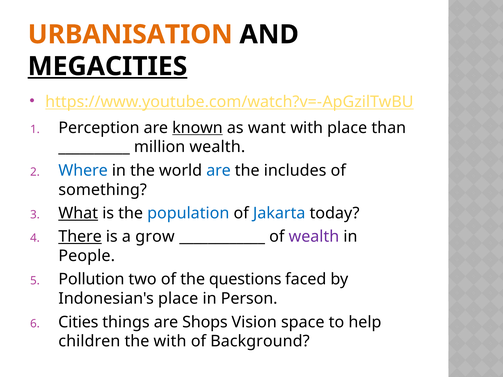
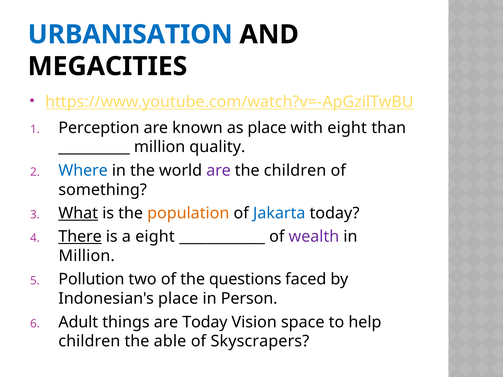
URBANISATION colour: orange -> blue (130, 35)
MEGACITIES underline: present -> none (107, 66)
known underline: present -> none (197, 128)
as want: want -> place (267, 128)
with place: place -> eight (347, 128)
million wealth: wealth -> quality (217, 147)
are colour: blue -> purple (219, 171)
the includes: includes -> children (295, 171)
population colour: blue -> orange (188, 213)
a grow: grow -> eight (155, 237)
People: People -> Million (87, 256)
Cities: Cities -> Adult (78, 322)
are Shops: Shops -> Today (205, 322)
the with: with -> able (170, 342)
Background: Background -> Skyscrapers (260, 342)
